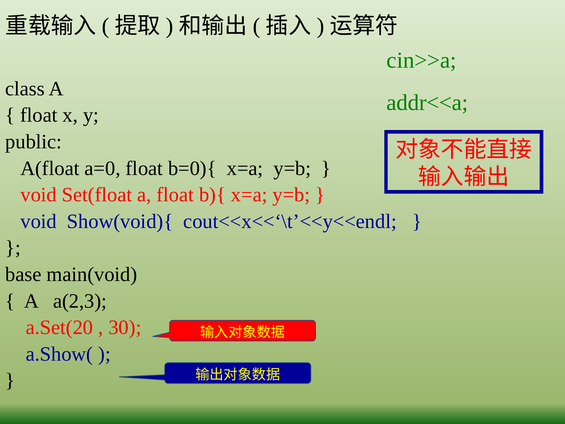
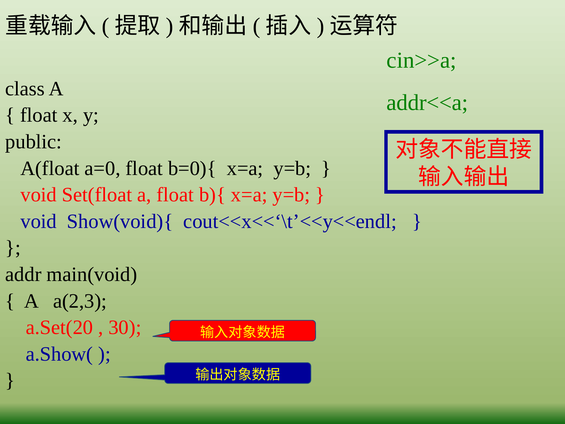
base: base -> addr (23, 274)
